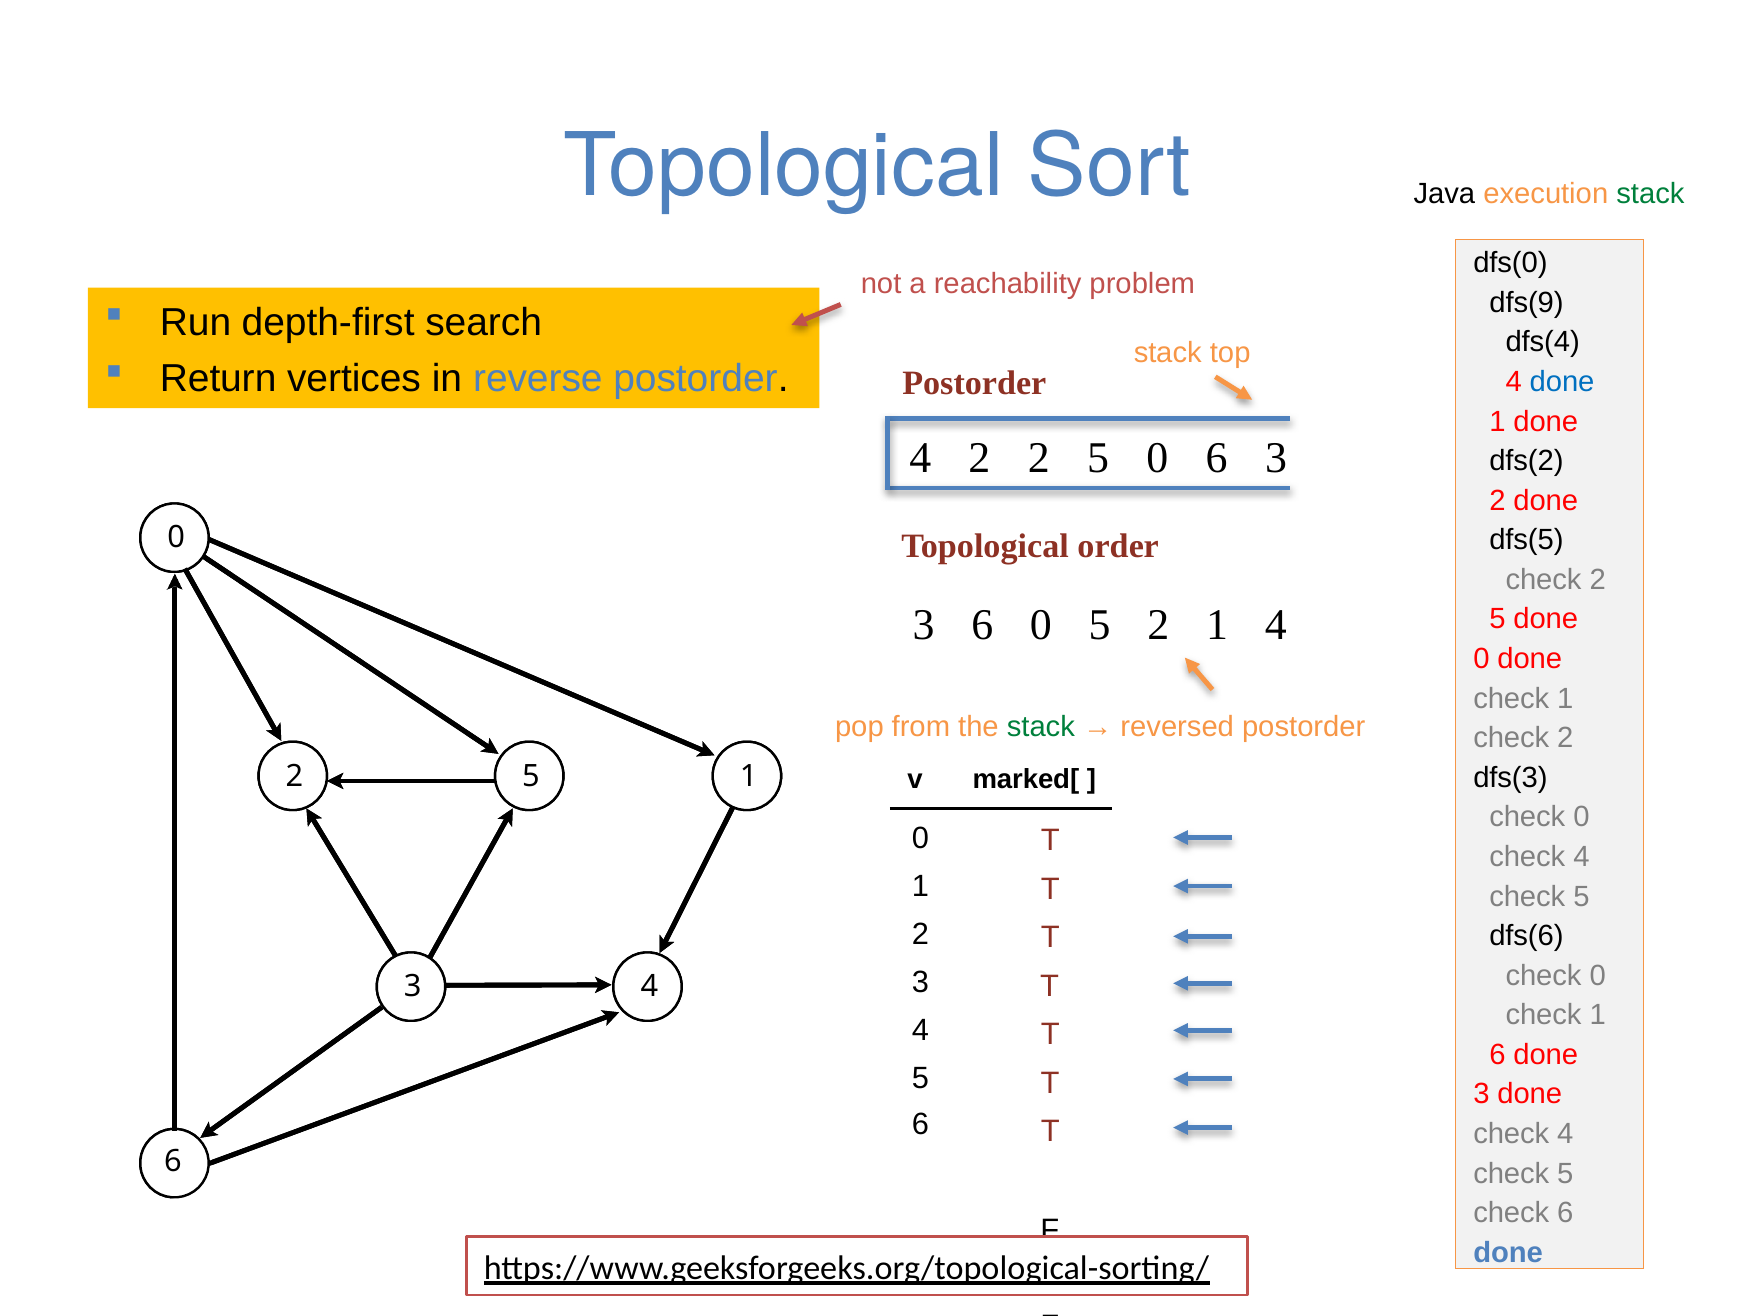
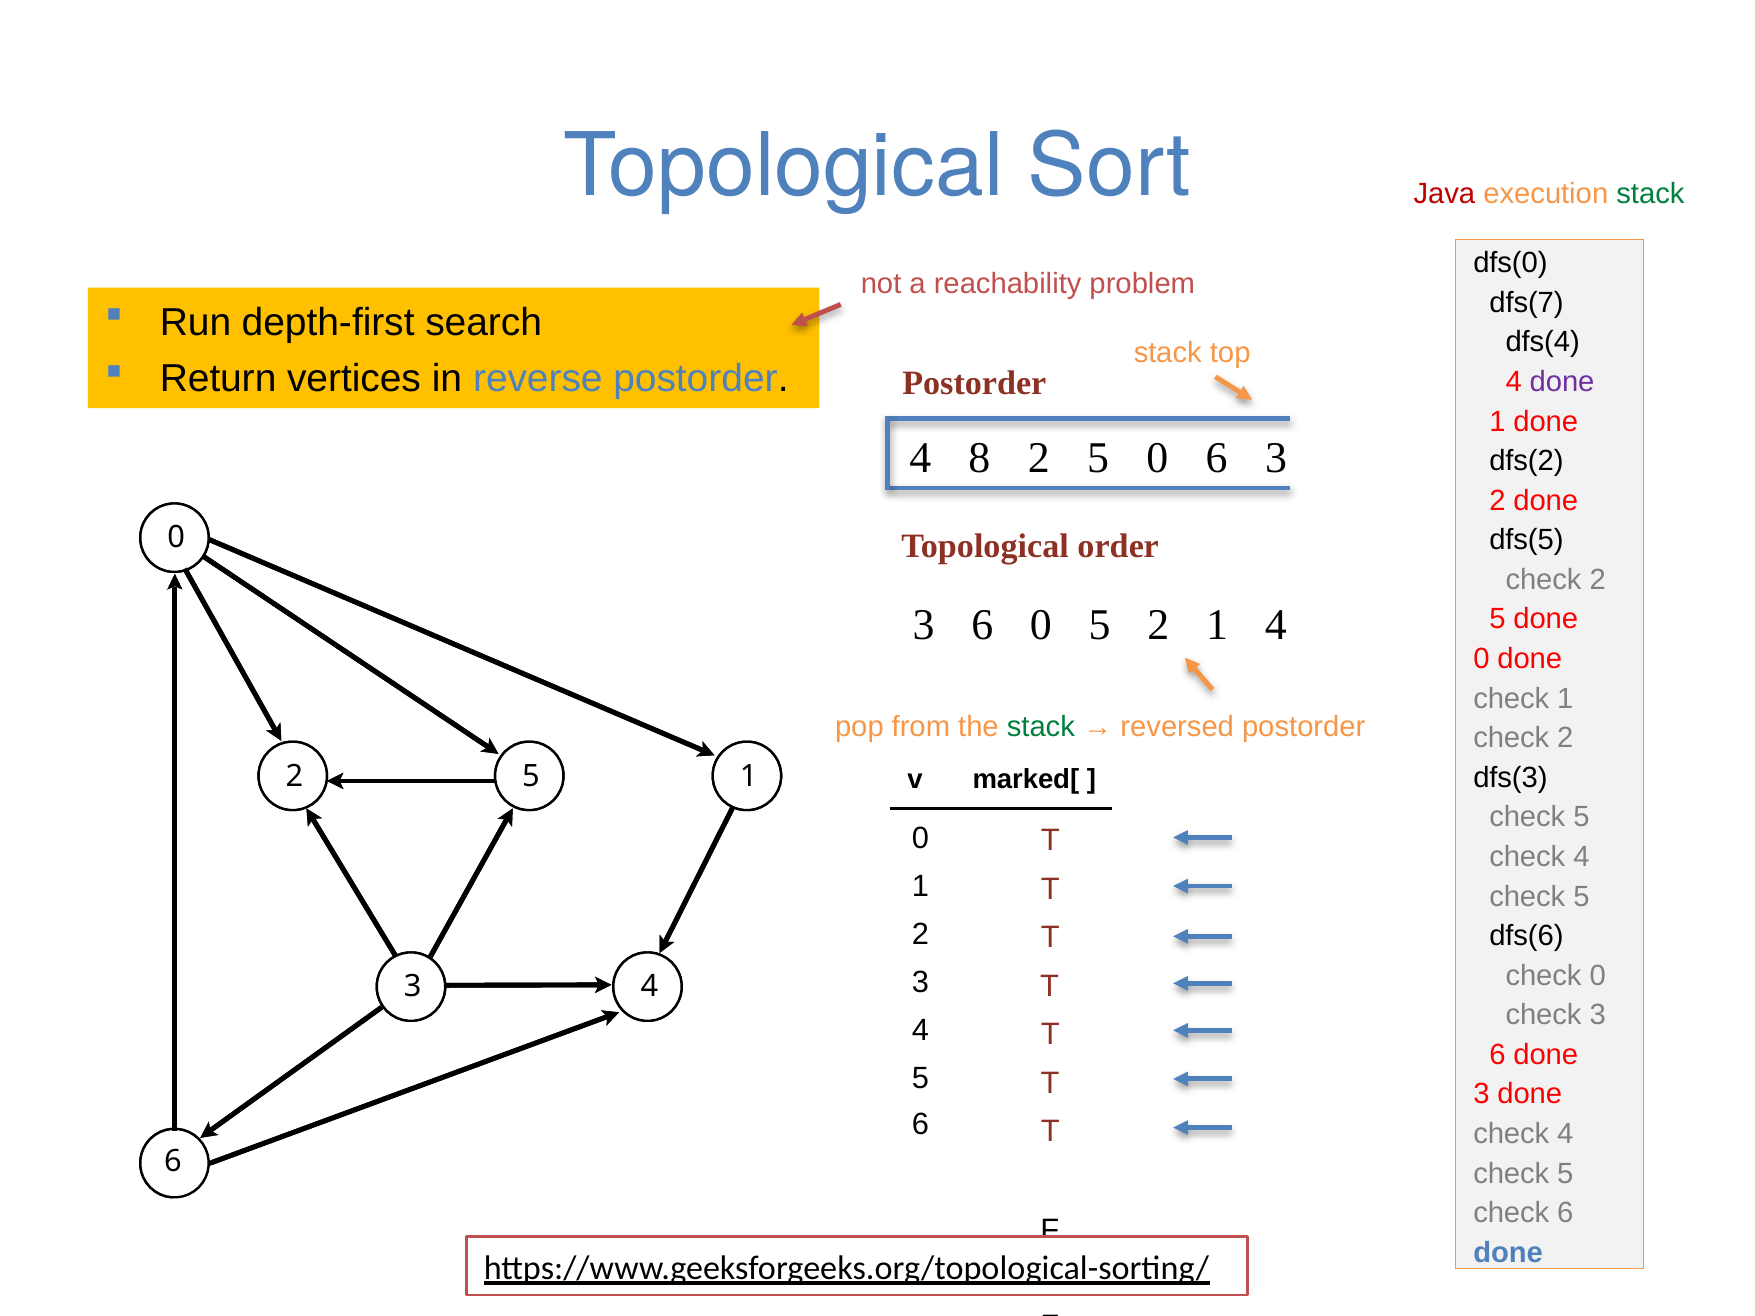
Java colour: black -> red (1444, 194)
dfs(9: dfs(9 -> dfs(7 (1526, 303)
done colour: blue -> purple (1562, 382)
4 2: 2 -> 8 (979, 458)
0: 0 -> 5 (1581, 817)
1: 1 -> 3 (1598, 1015)
